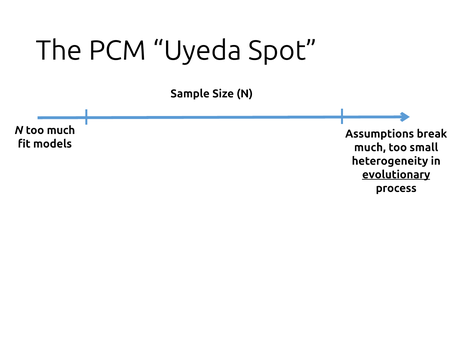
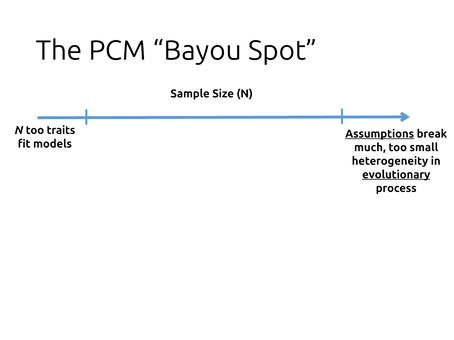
Uyeda: Uyeda -> Bayou (197, 51)
too much: much -> traits (61, 130)
Assumptions underline: none -> present (380, 134)
